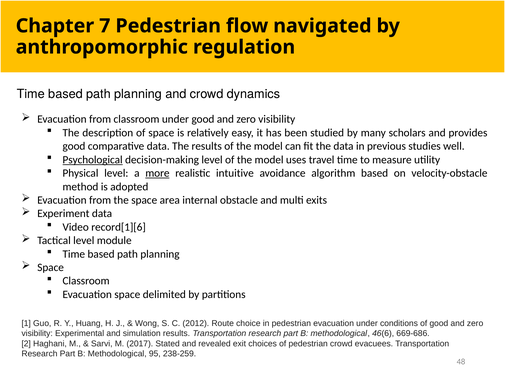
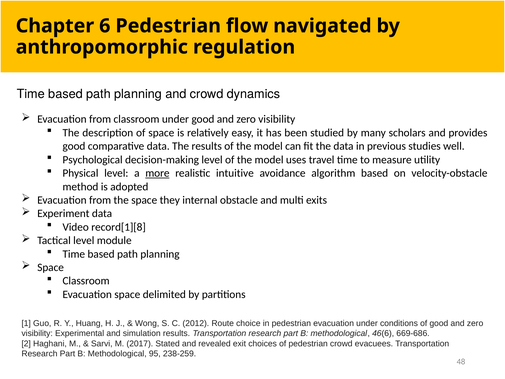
7: 7 -> 6 (105, 26)
Psychological underline: present -> none (93, 160)
area: area -> they (170, 200)
record[1][6: record[1][6 -> record[1][8 (119, 227)
